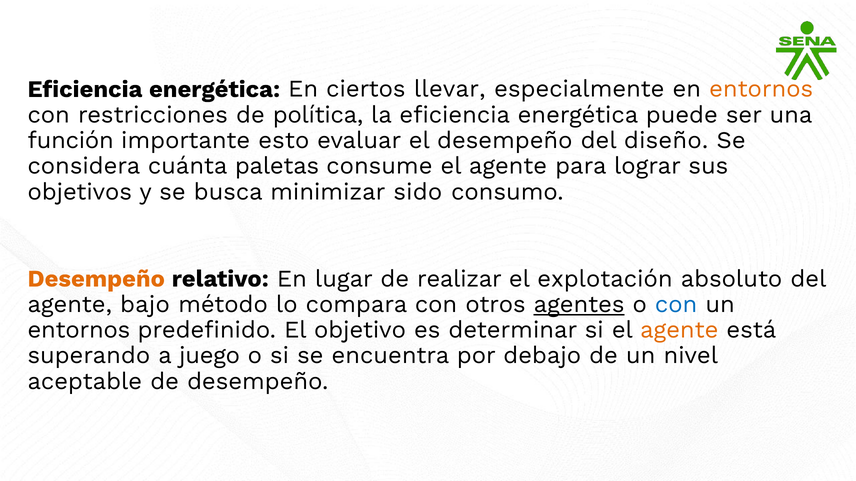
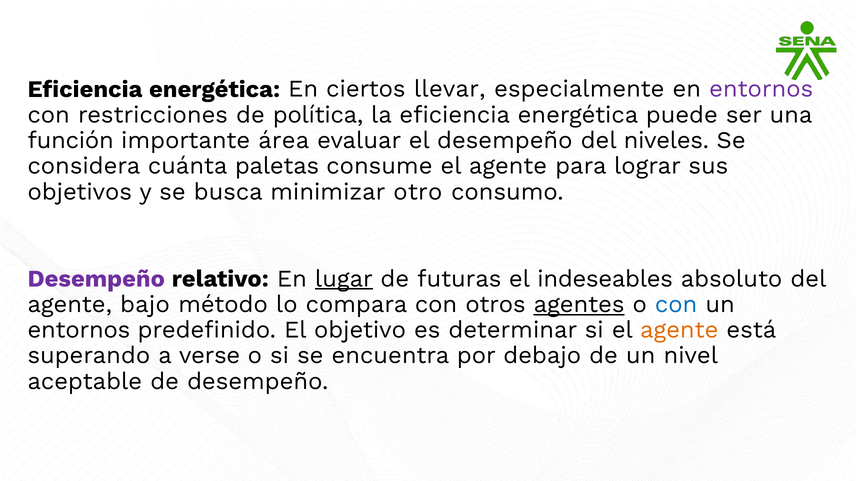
entornos colour: orange -> purple (761, 89)
esto: esto -> área (284, 141)
diseño: diseño -> niveles (666, 141)
sido: sido -> otro (418, 192)
Desempeño colour: orange -> purple (96, 279)
lugar underline: none -> present (344, 279)
realizar: realizar -> futuras (459, 279)
explotación: explotación -> indeseables (605, 279)
juego: juego -> verse (210, 356)
